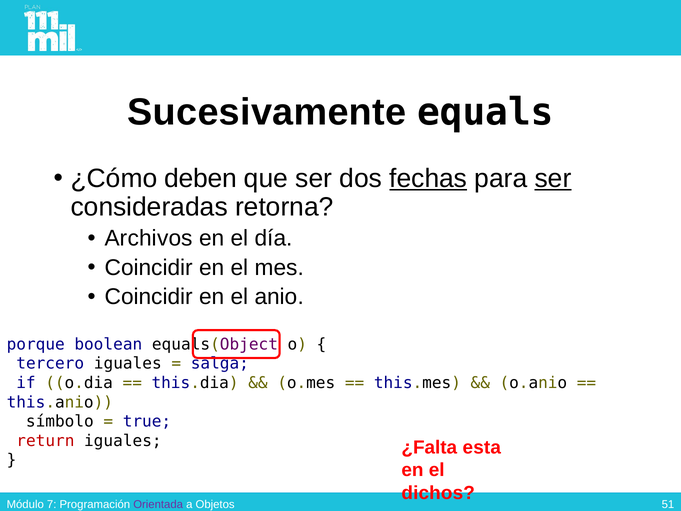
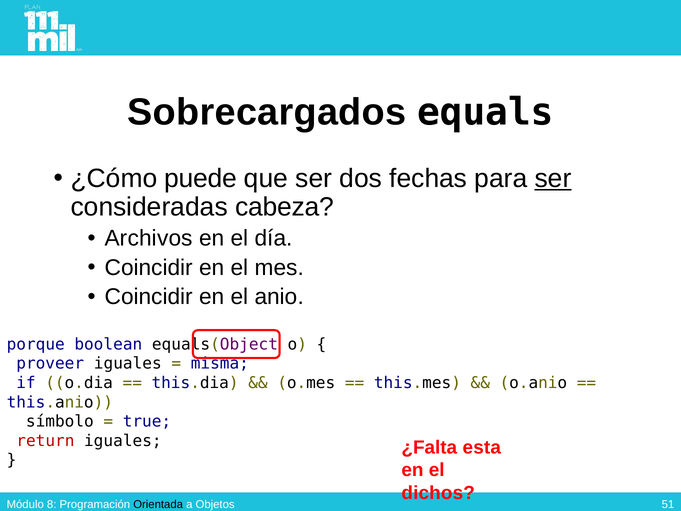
Sucesivamente: Sucesivamente -> Sobrecargados (267, 112)
deben: deben -> puede (201, 178)
fechas underline: present -> none (428, 178)
retorna: retorna -> cabeza (284, 207)
tercero: tercero -> proveer (50, 363)
salga: salga -> misma (220, 363)
7: 7 -> 8 (52, 504)
Orientada colour: purple -> black (158, 504)
